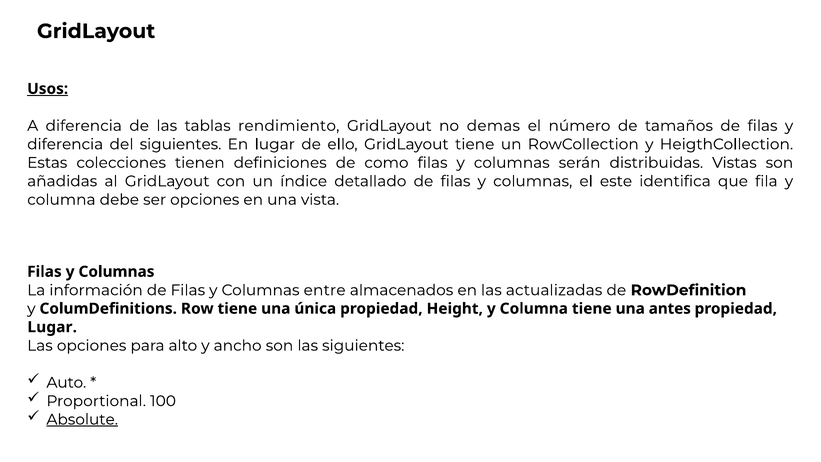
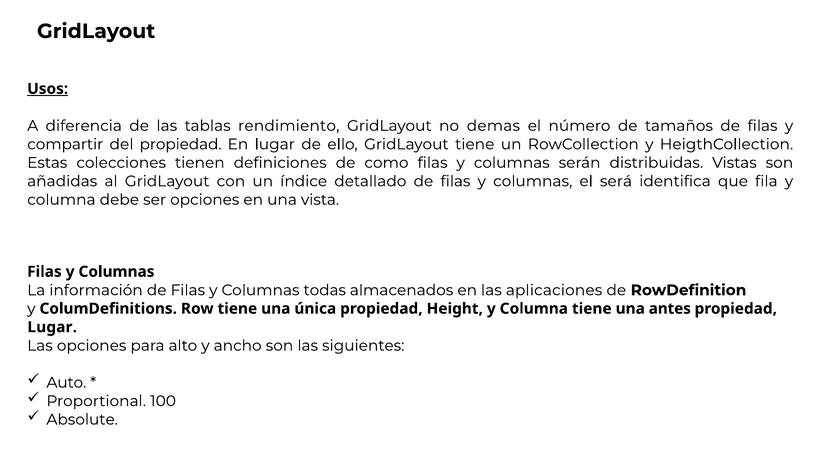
diferencia: diferencia -> compartir (65, 144)
del siguientes: siguientes -> propiedad (181, 144)
este: este -> será (616, 181)
entre: entre -> todas (325, 290)
actualizadas: actualizadas -> aplicaciones (554, 290)
Absolute underline: present -> none (82, 419)
